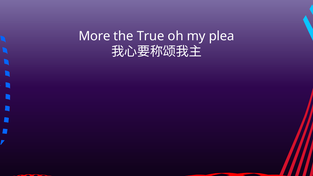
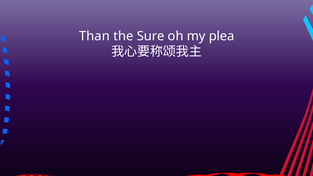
More: More -> Than (94, 36)
True: True -> Sure (151, 36)
